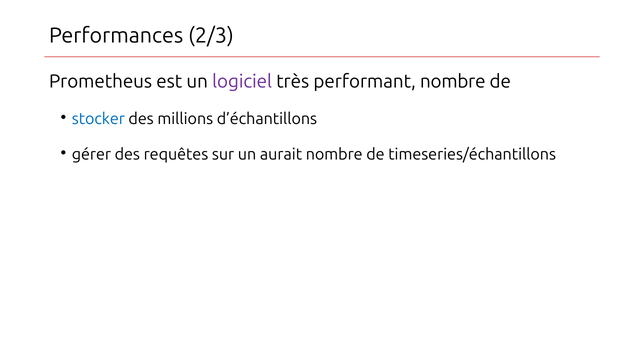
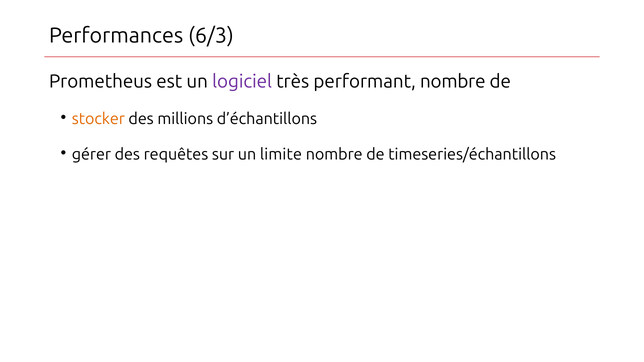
2/3: 2/3 -> 6/3 (211, 36)
stocker colour: blue -> orange (98, 119)
aurait: aurait -> limite (281, 155)
